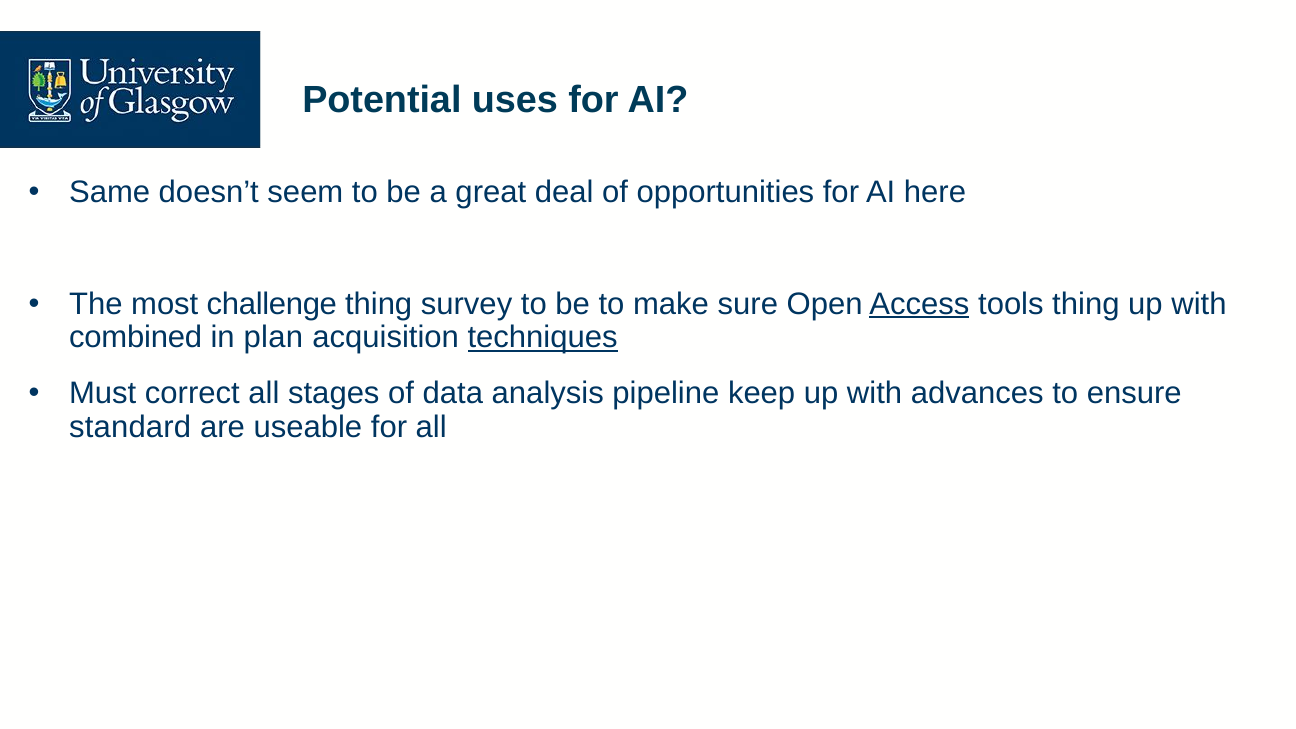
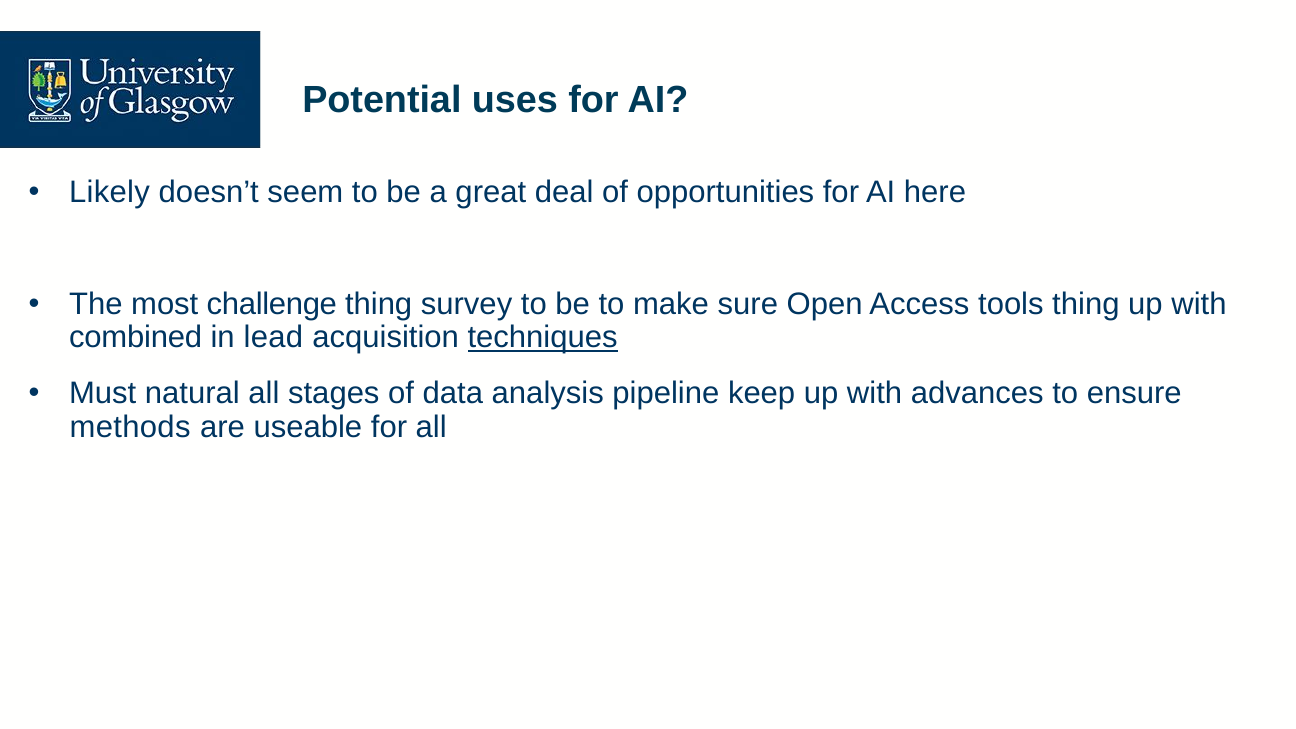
Same: Same -> Likely (109, 192)
Access underline: present -> none (919, 304)
plan: plan -> lead (273, 338)
correct: correct -> natural (192, 394)
standard: standard -> methods (130, 427)
